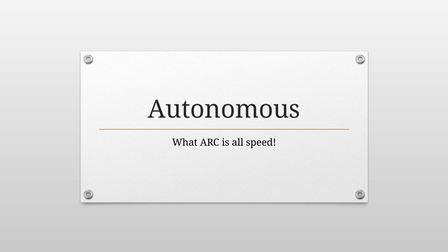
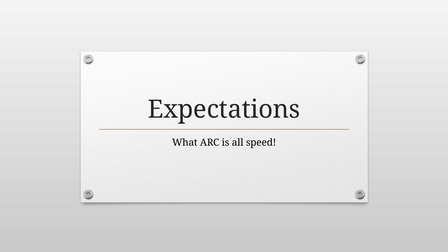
Autonomous: Autonomous -> Expectations (224, 109)
